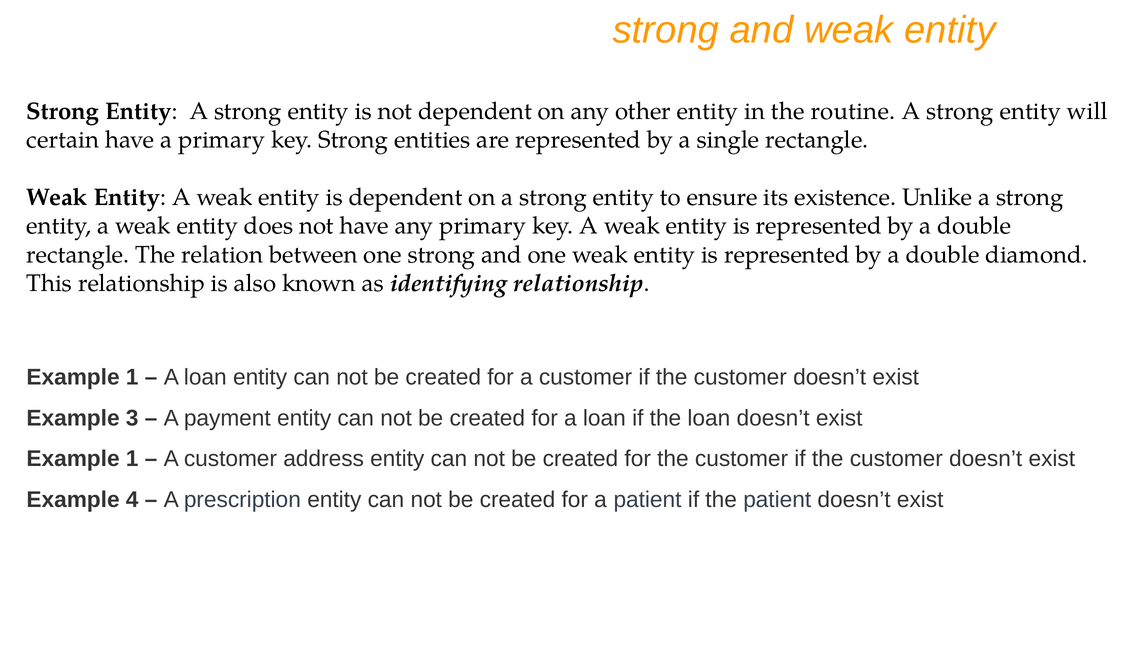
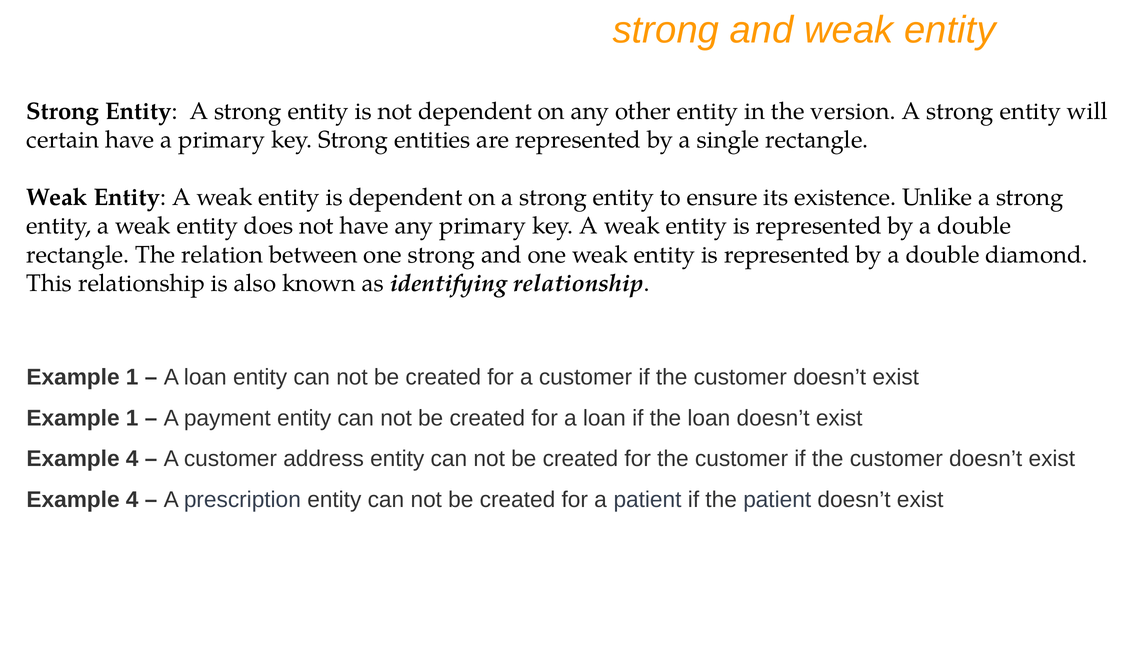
routine: routine -> version (853, 111)
3: 3 -> 1 (132, 418)
1: 1 -> 4 (132, 459)
